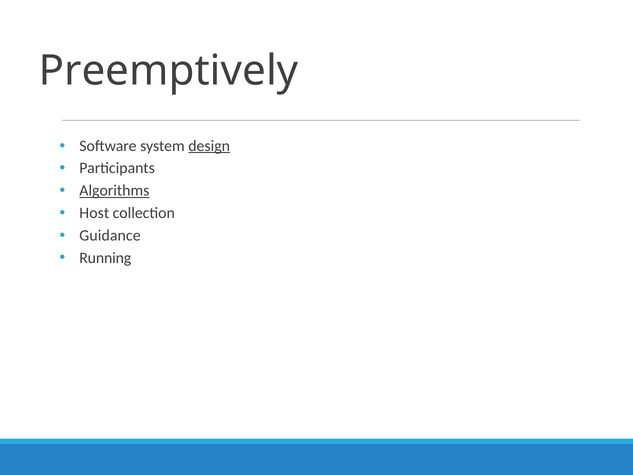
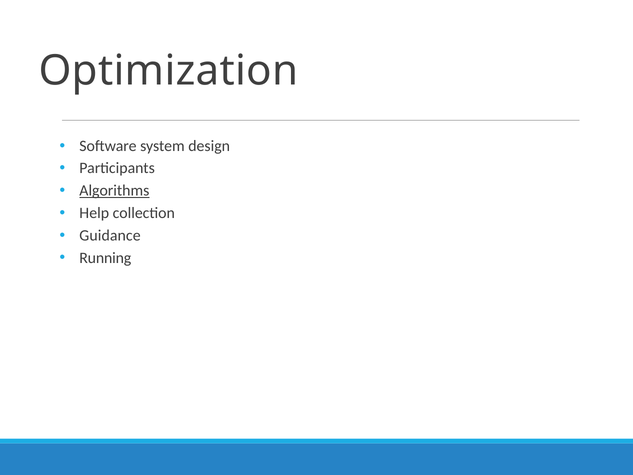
Preemptively: Preemptively -> Optimization (168, 71)
design underline: present -> none (209, 146)
Host: Host -> Help (94, 213)
